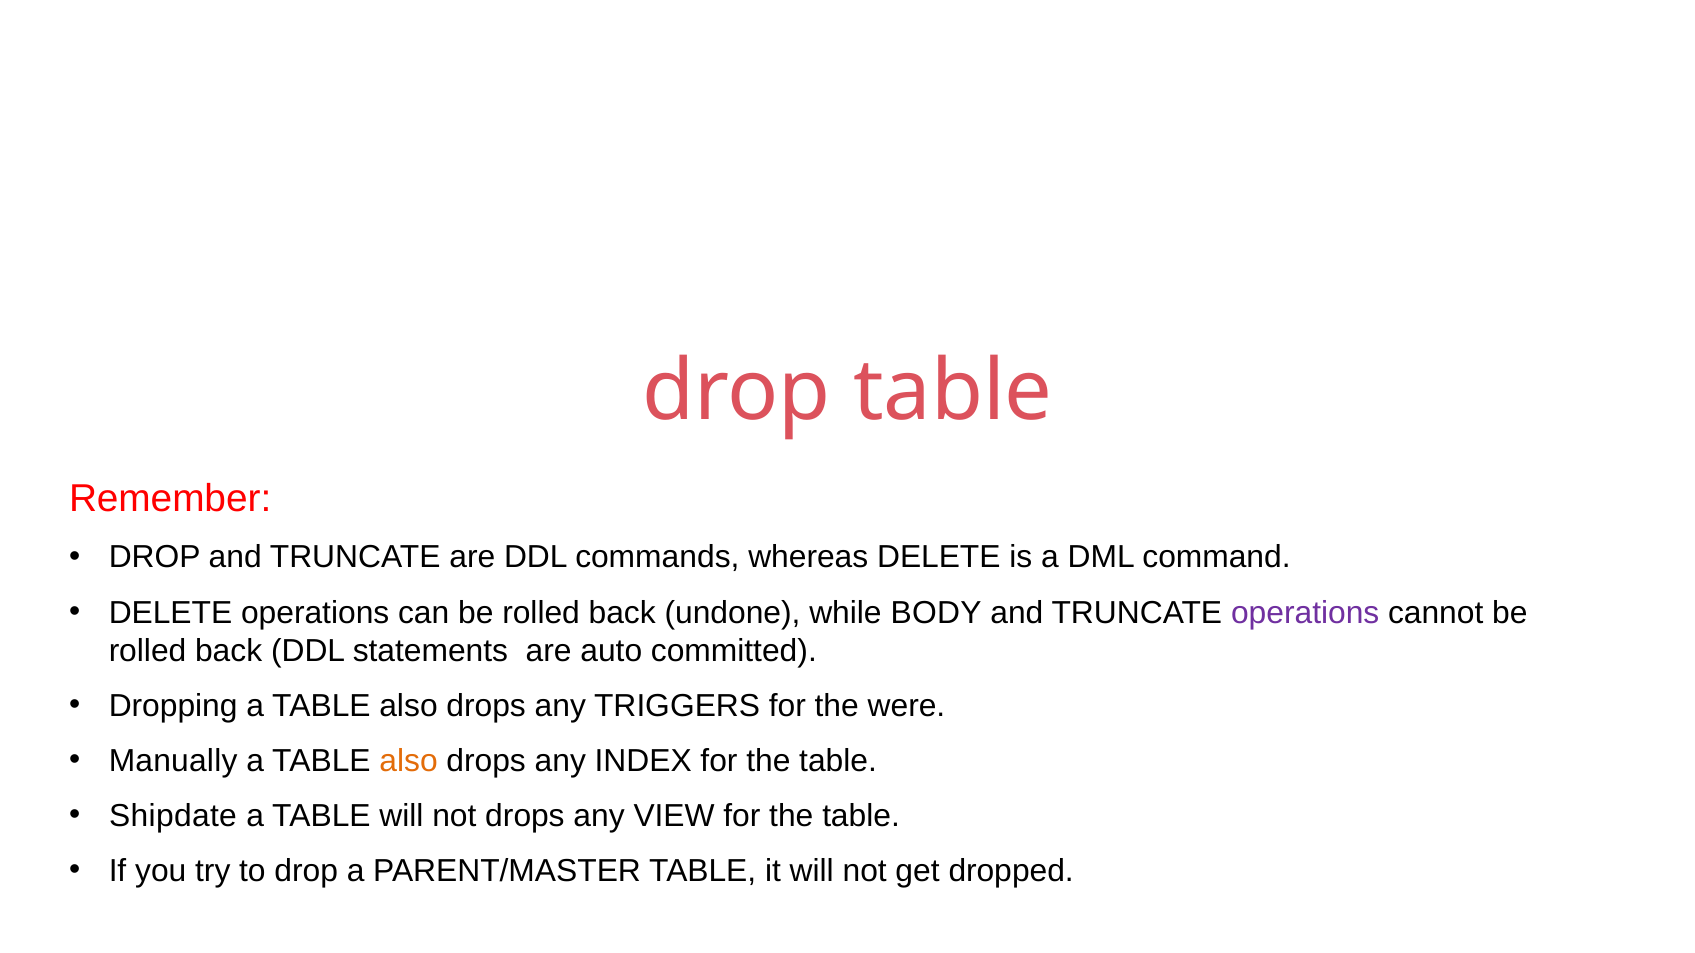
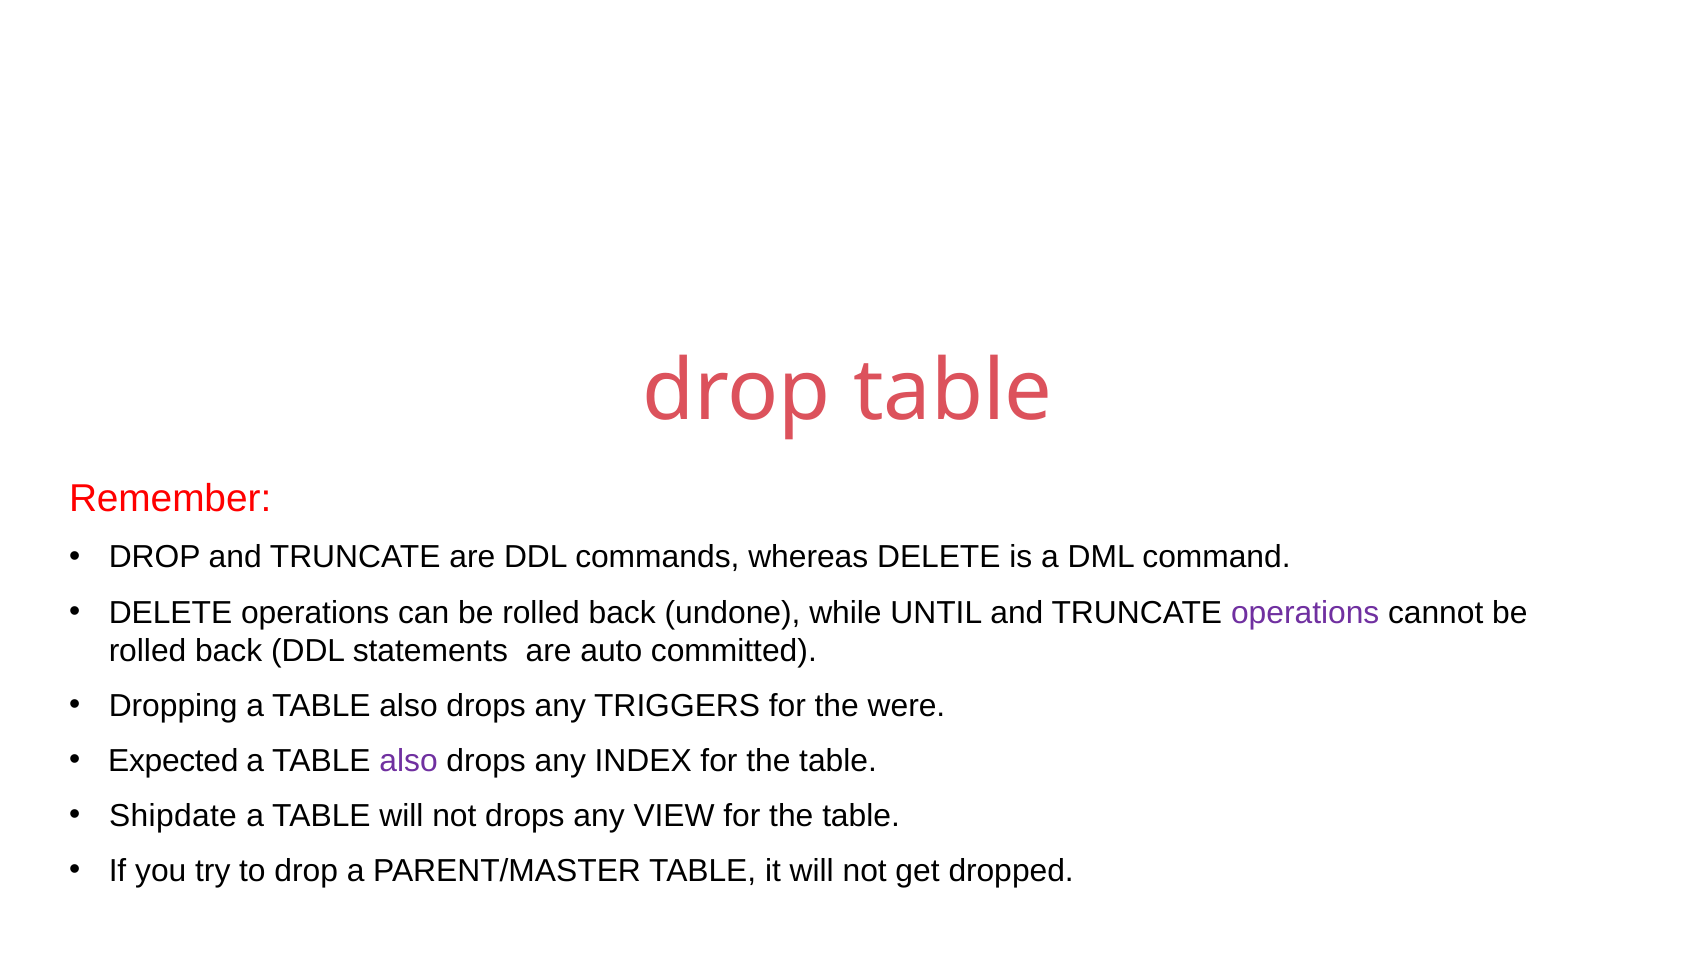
BODY: BODY -> UNTIL (936, 613)
Manually: Manually -> Expected (173, 761)
also colour: orange -> purple (409, 761)
